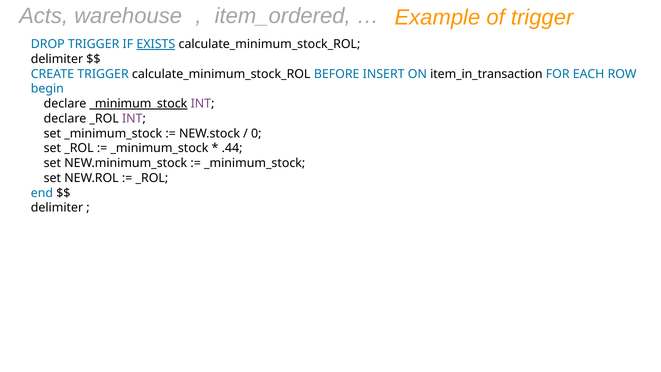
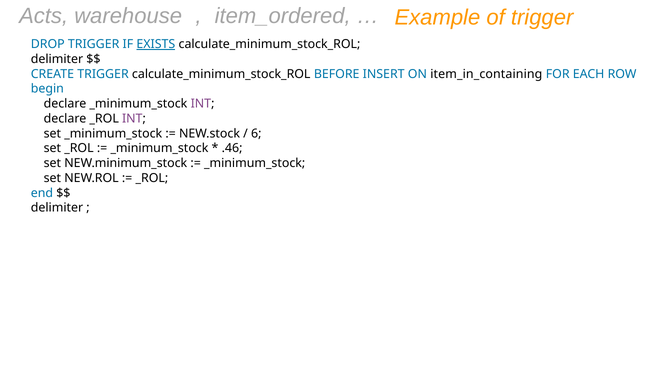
item_in_transaction: item_in_transaction -> item_in_containing (486, 74)
_minimum_stock underline: present -> none (138, 104)
0: 0 -> 6 (256, 133)
.44: .44 -> .46 (232, 148)
